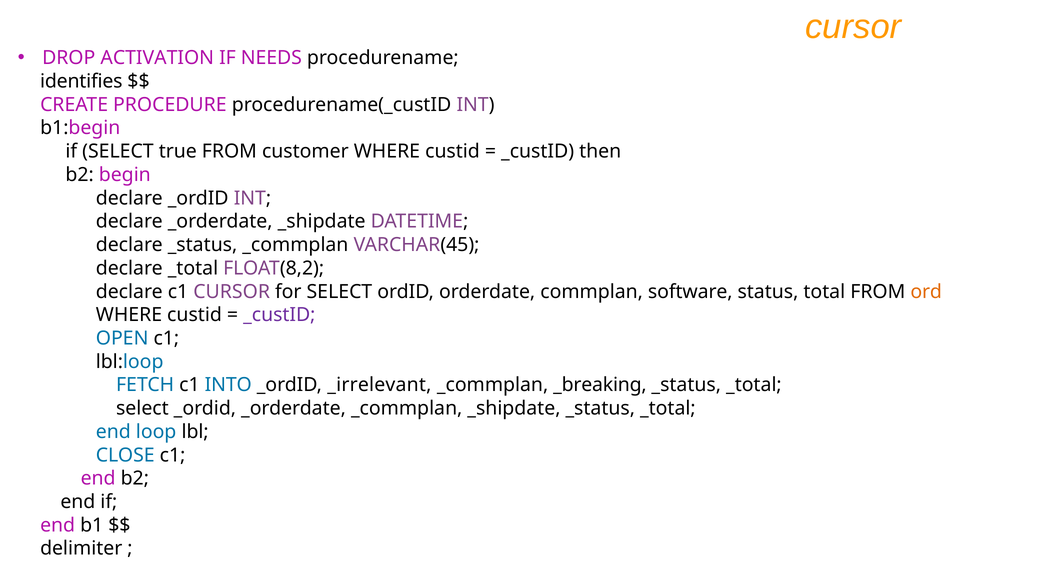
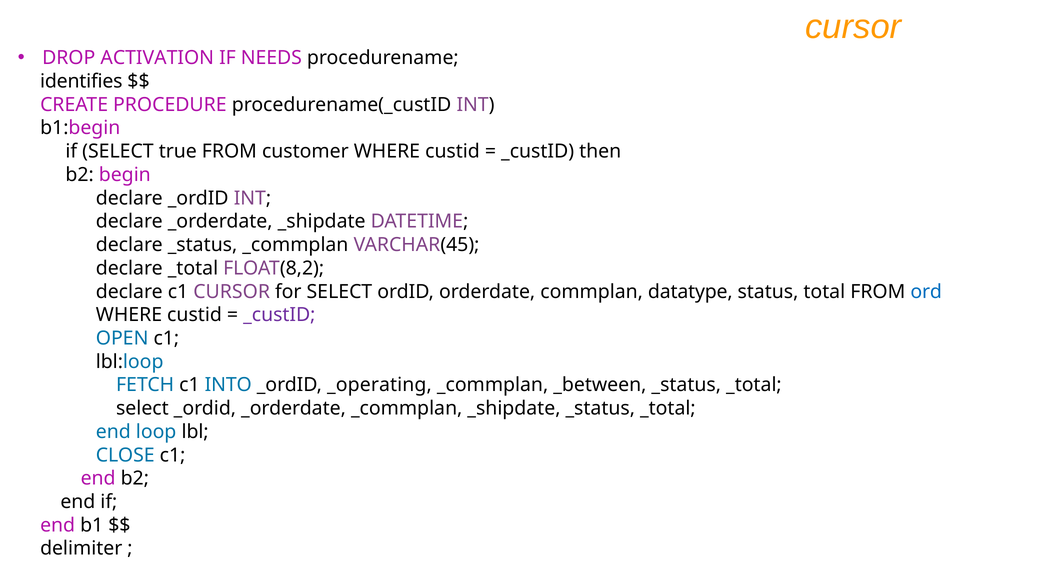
software: software -> datatype (690, 292)
ord colour: orange -> blue (926, 292)
_irrelevant: _irrelevant -> _operating (379, 385)
_breaking: _breaking -> _between (600, 385)
